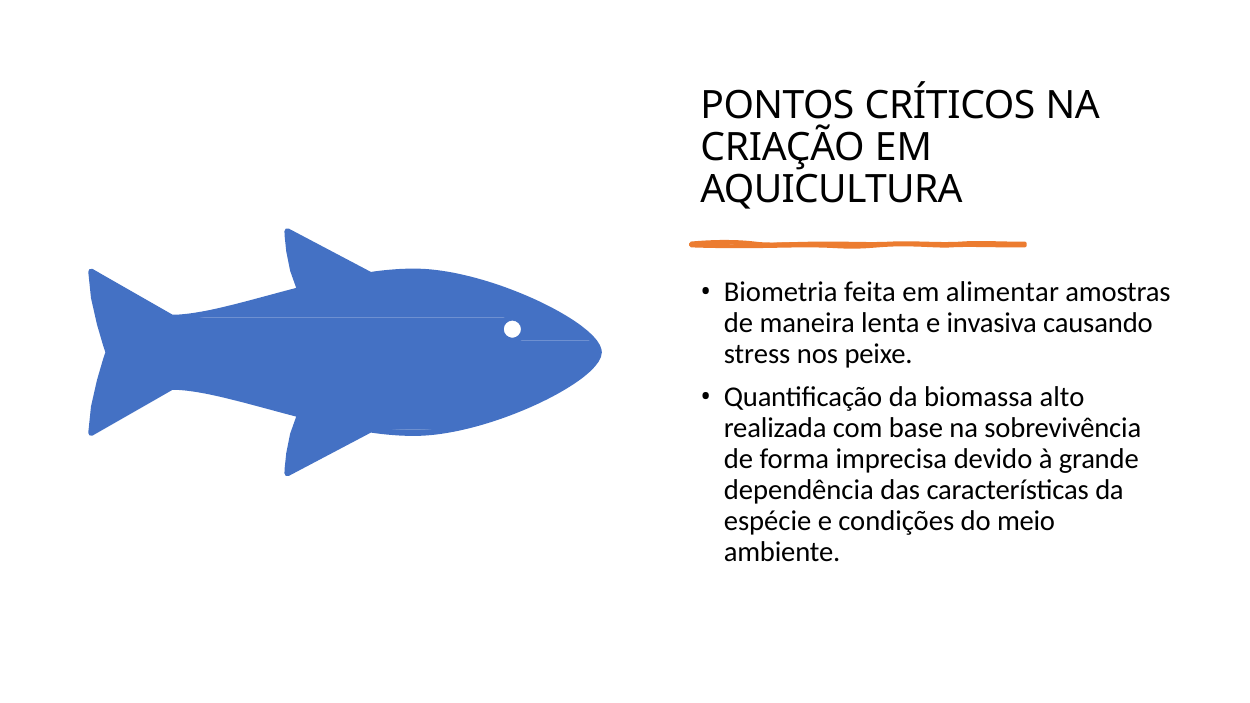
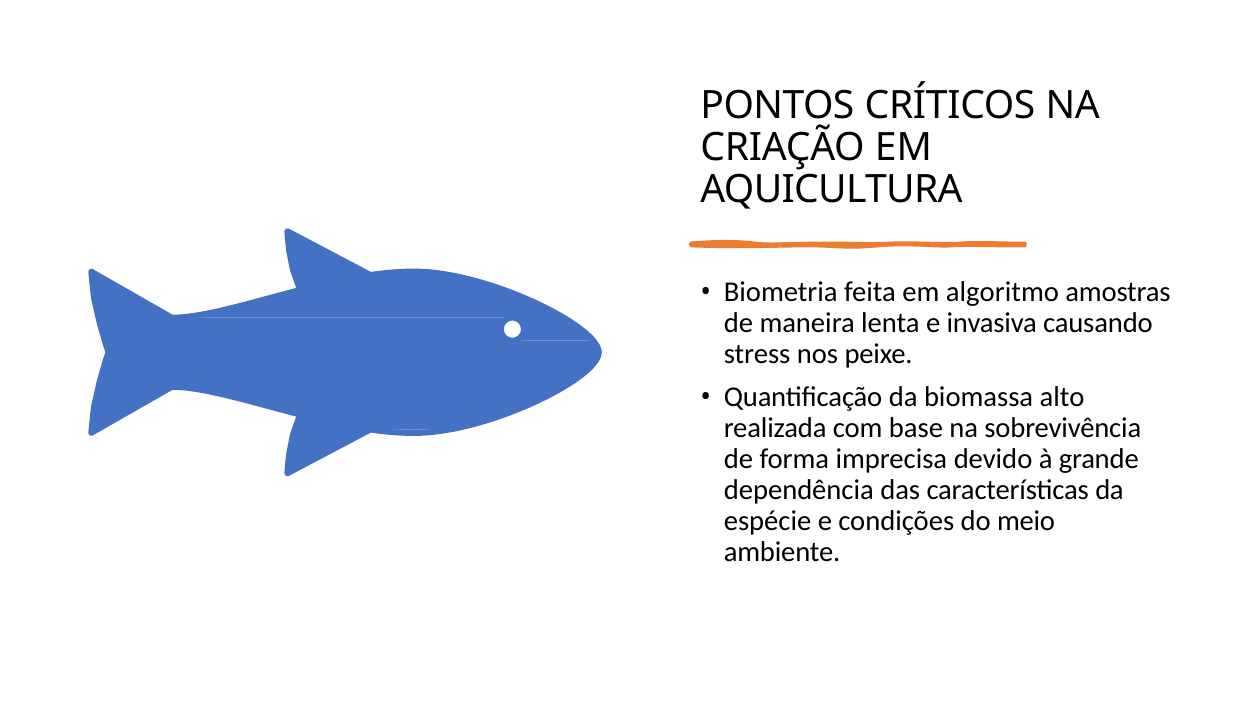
alimentar: alimentar -> algoritmo (1002, 292)
